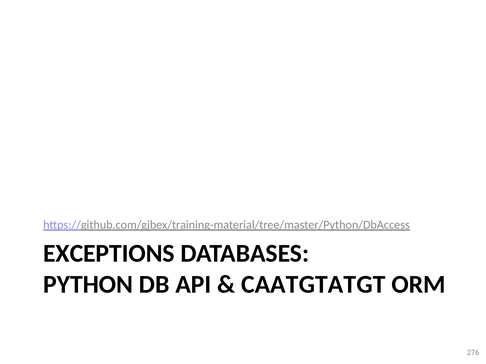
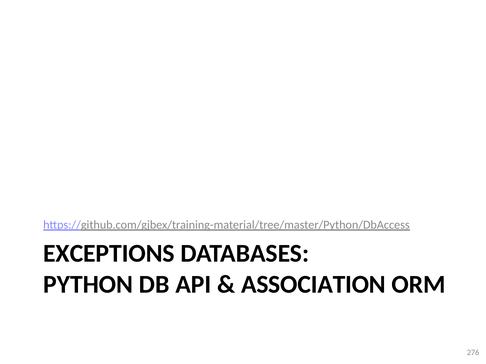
CAATGTATGT: CAATGTATGT -> ASSOCIATION (313, 285)
